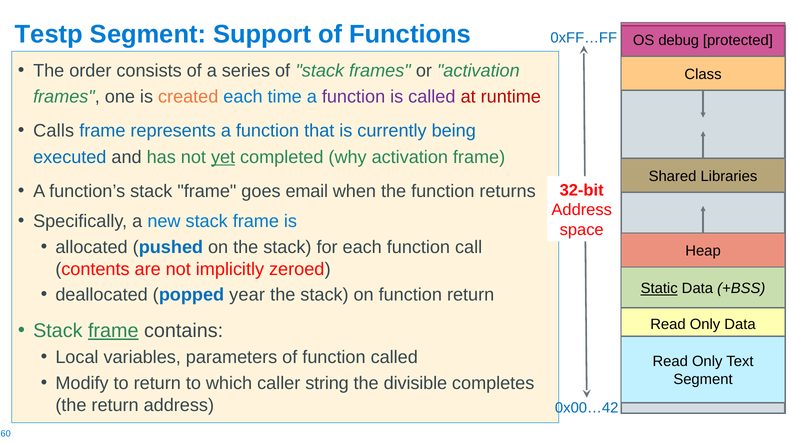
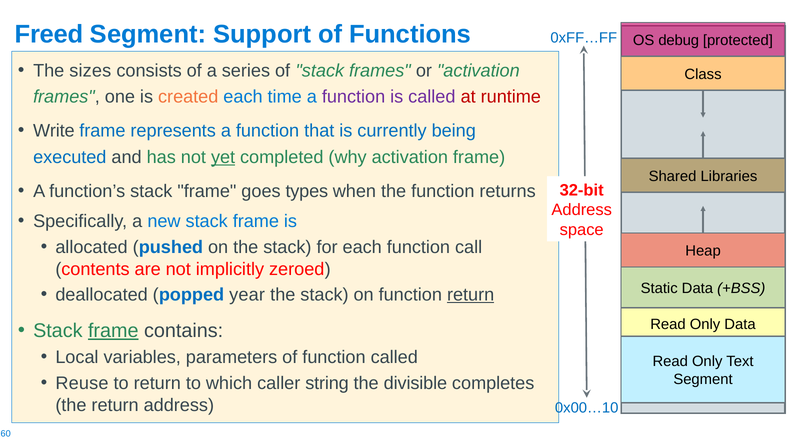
Testp: Testp -> Freed (49, 34)
order: order -> sizes (90, 71)
Calls: Calls -> Write (54, 131)
email: email -> types (307, 191)
Static underline: present -> none (659, 288)
return underline: none -> present (471, 295)
Modify: Modify -> Reuse (82, 383)
0x00…42: 0x00…42 -> 0x00…10 (587, 408)
